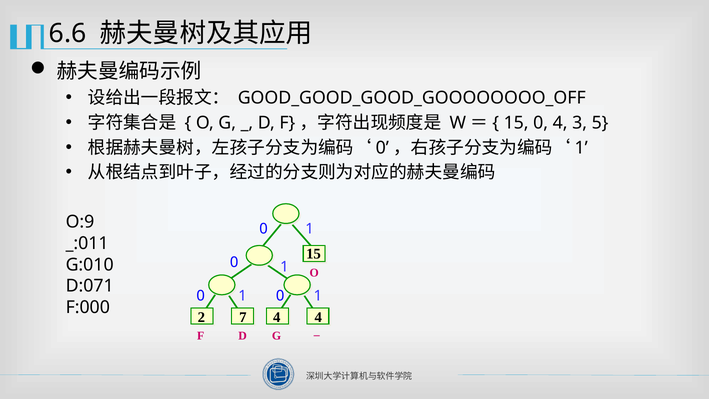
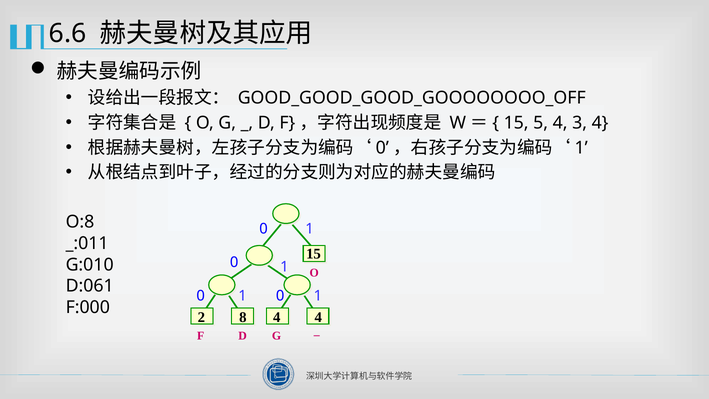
15 0: 0 -> 5 (541, 123)
3 5: 5 -> 4 (600, 123)
O:9: O:9 -> O:8 (80, 222)
D:071: D:071 -> D:061 (90, 286)
7: 7 -> 8 (243, 317)
